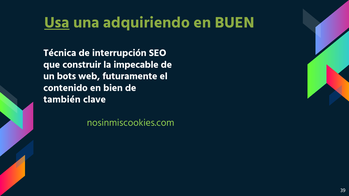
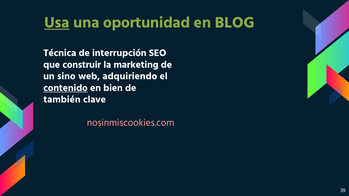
adquiriendo: adquiriendo -> oportunidad (147, 23)
BUEN: BUEN -> BLOG (235, 23)
impecable: impecable -> marketing (136, 65)
bots: bots -> sino (66, 76)
futuramente: futuramente -> adquiriendo (130, 76)
contenido underline: none -> present (66, 88)
nosinmiscookies.com colour: light green -> pink (131, 123)
